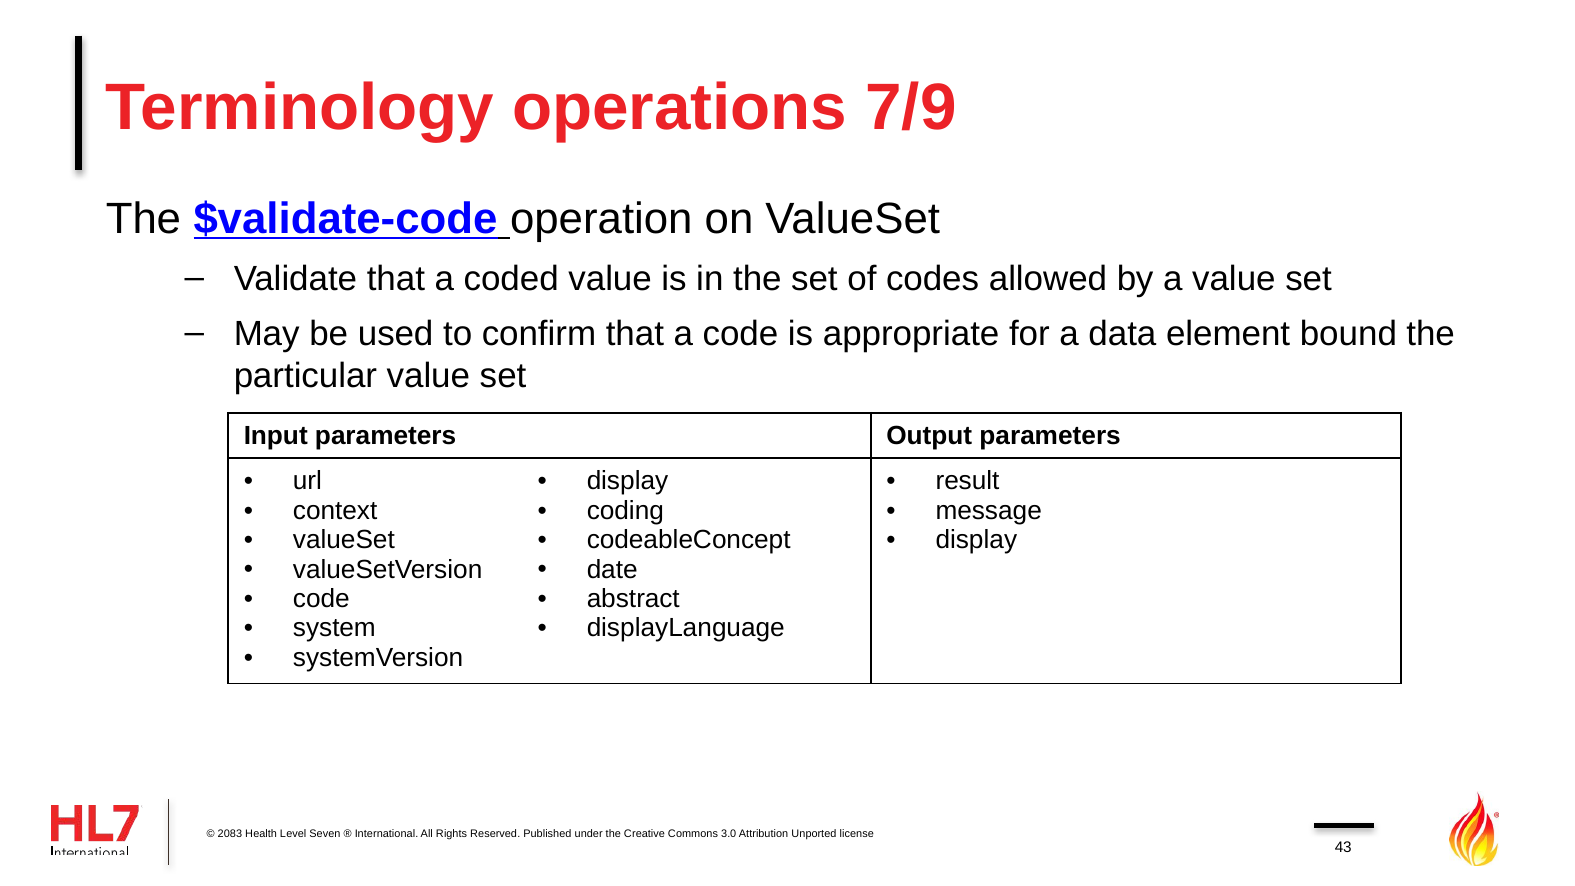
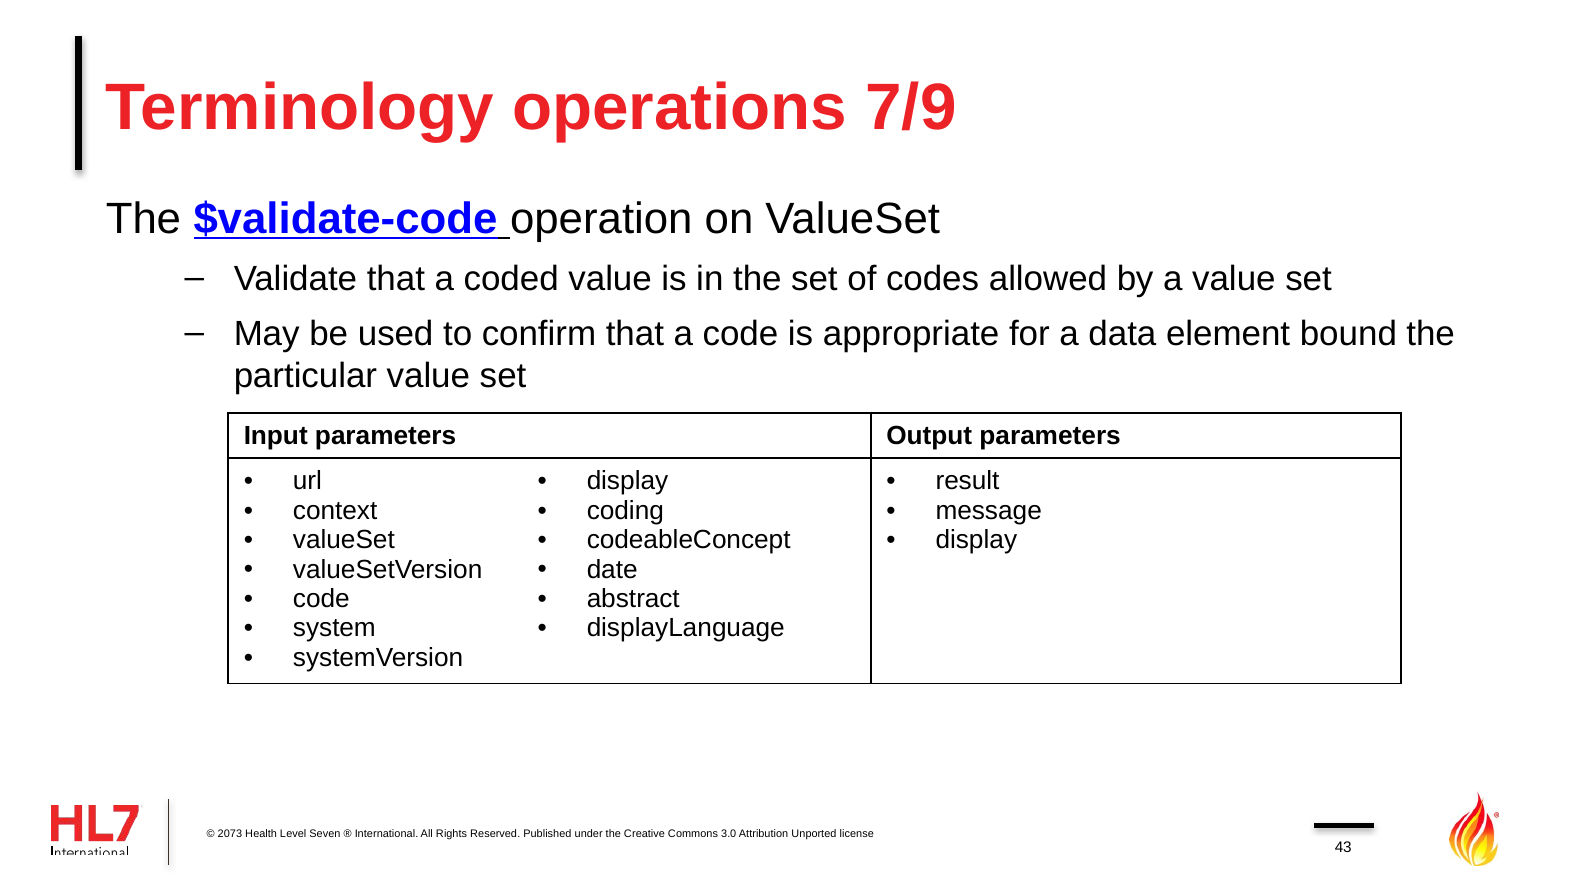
2083: 2083 -> 2073 (230, 834)
